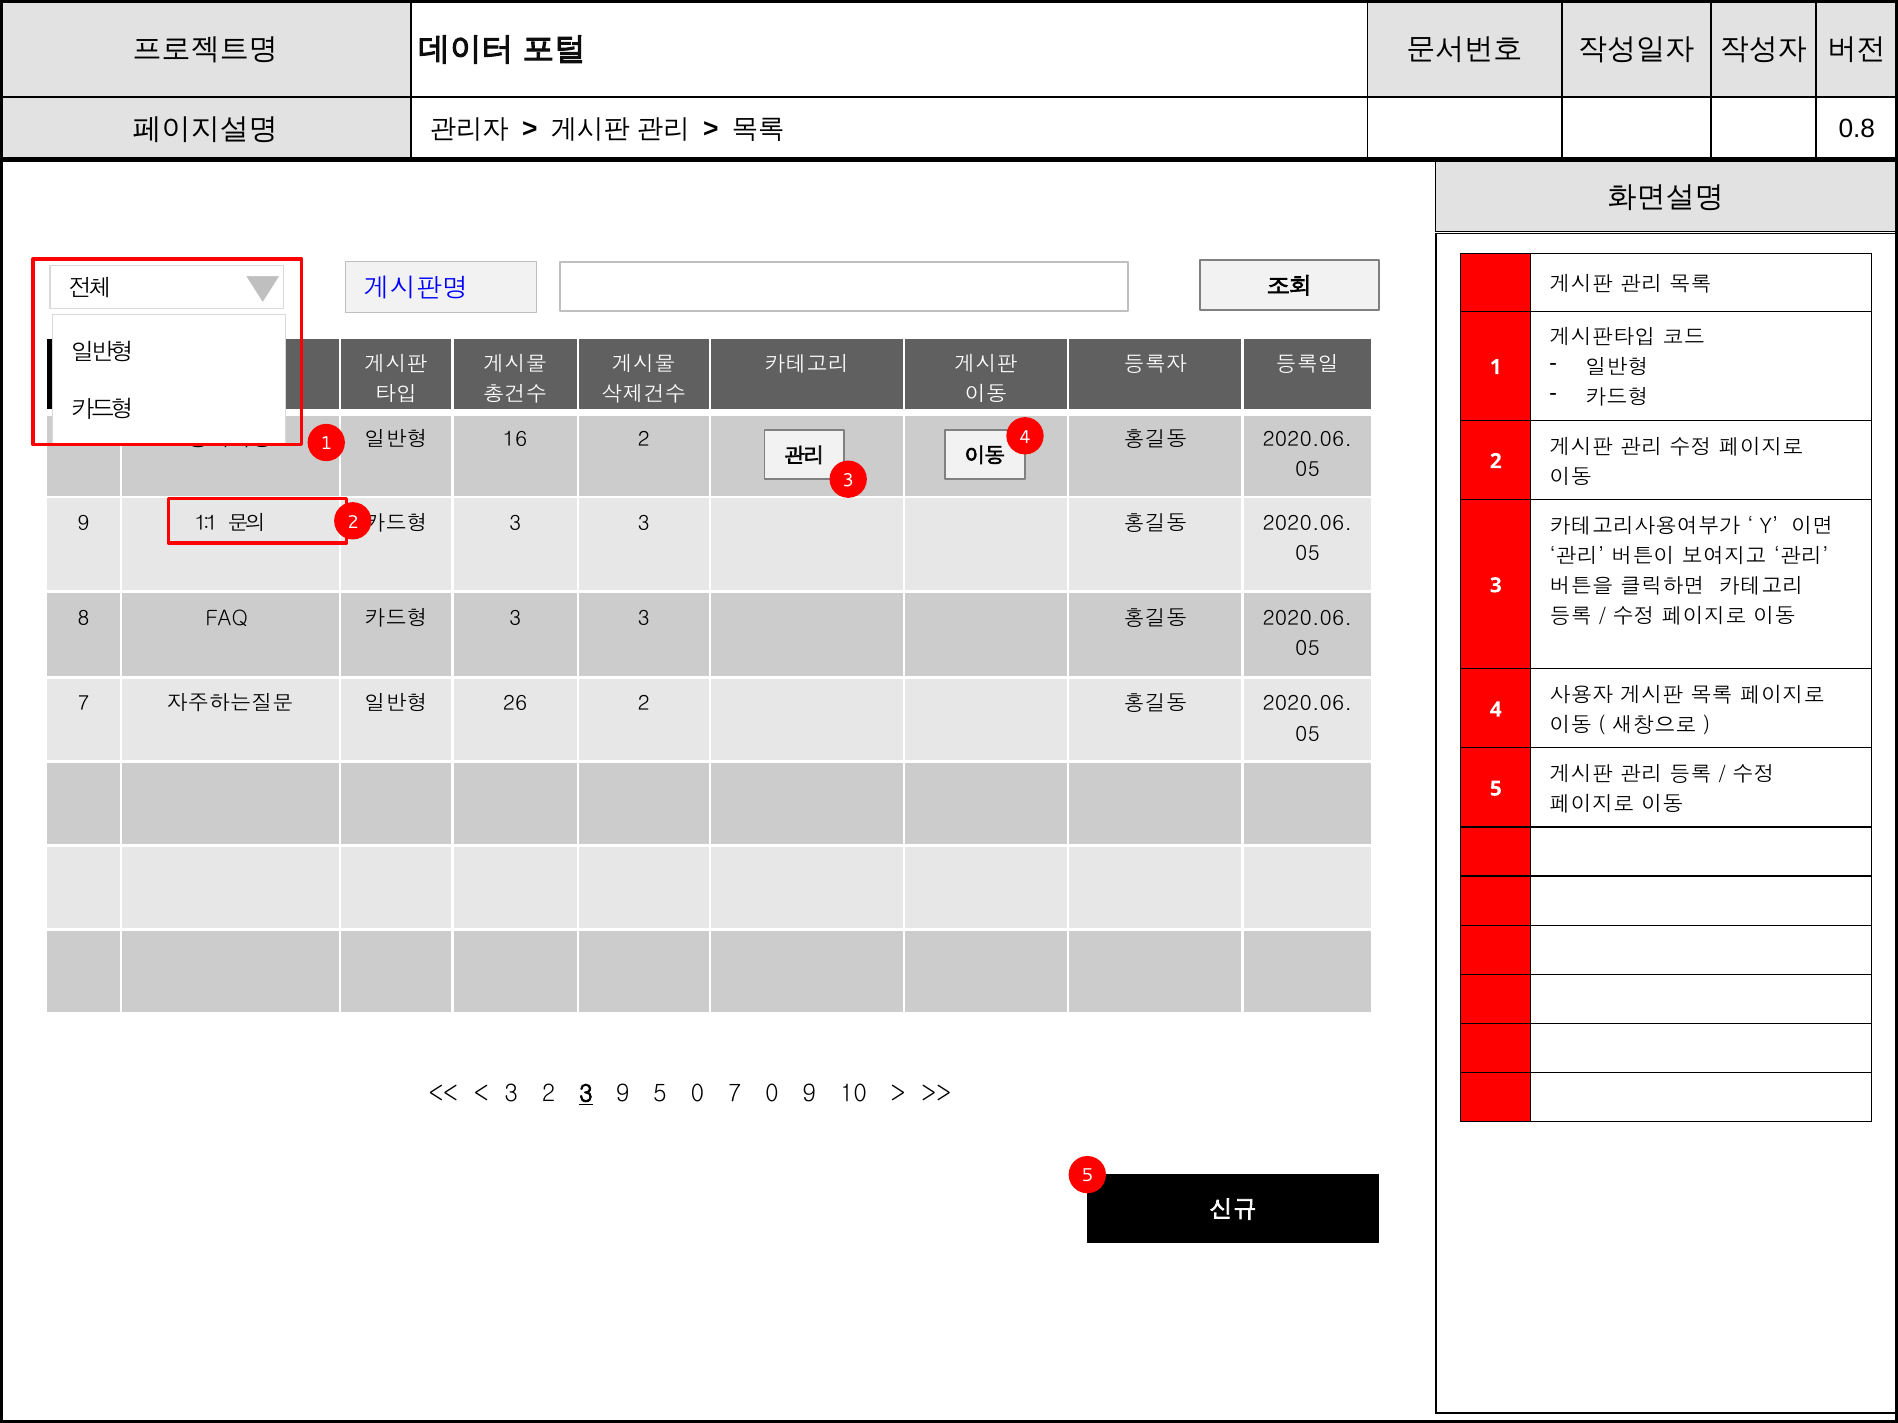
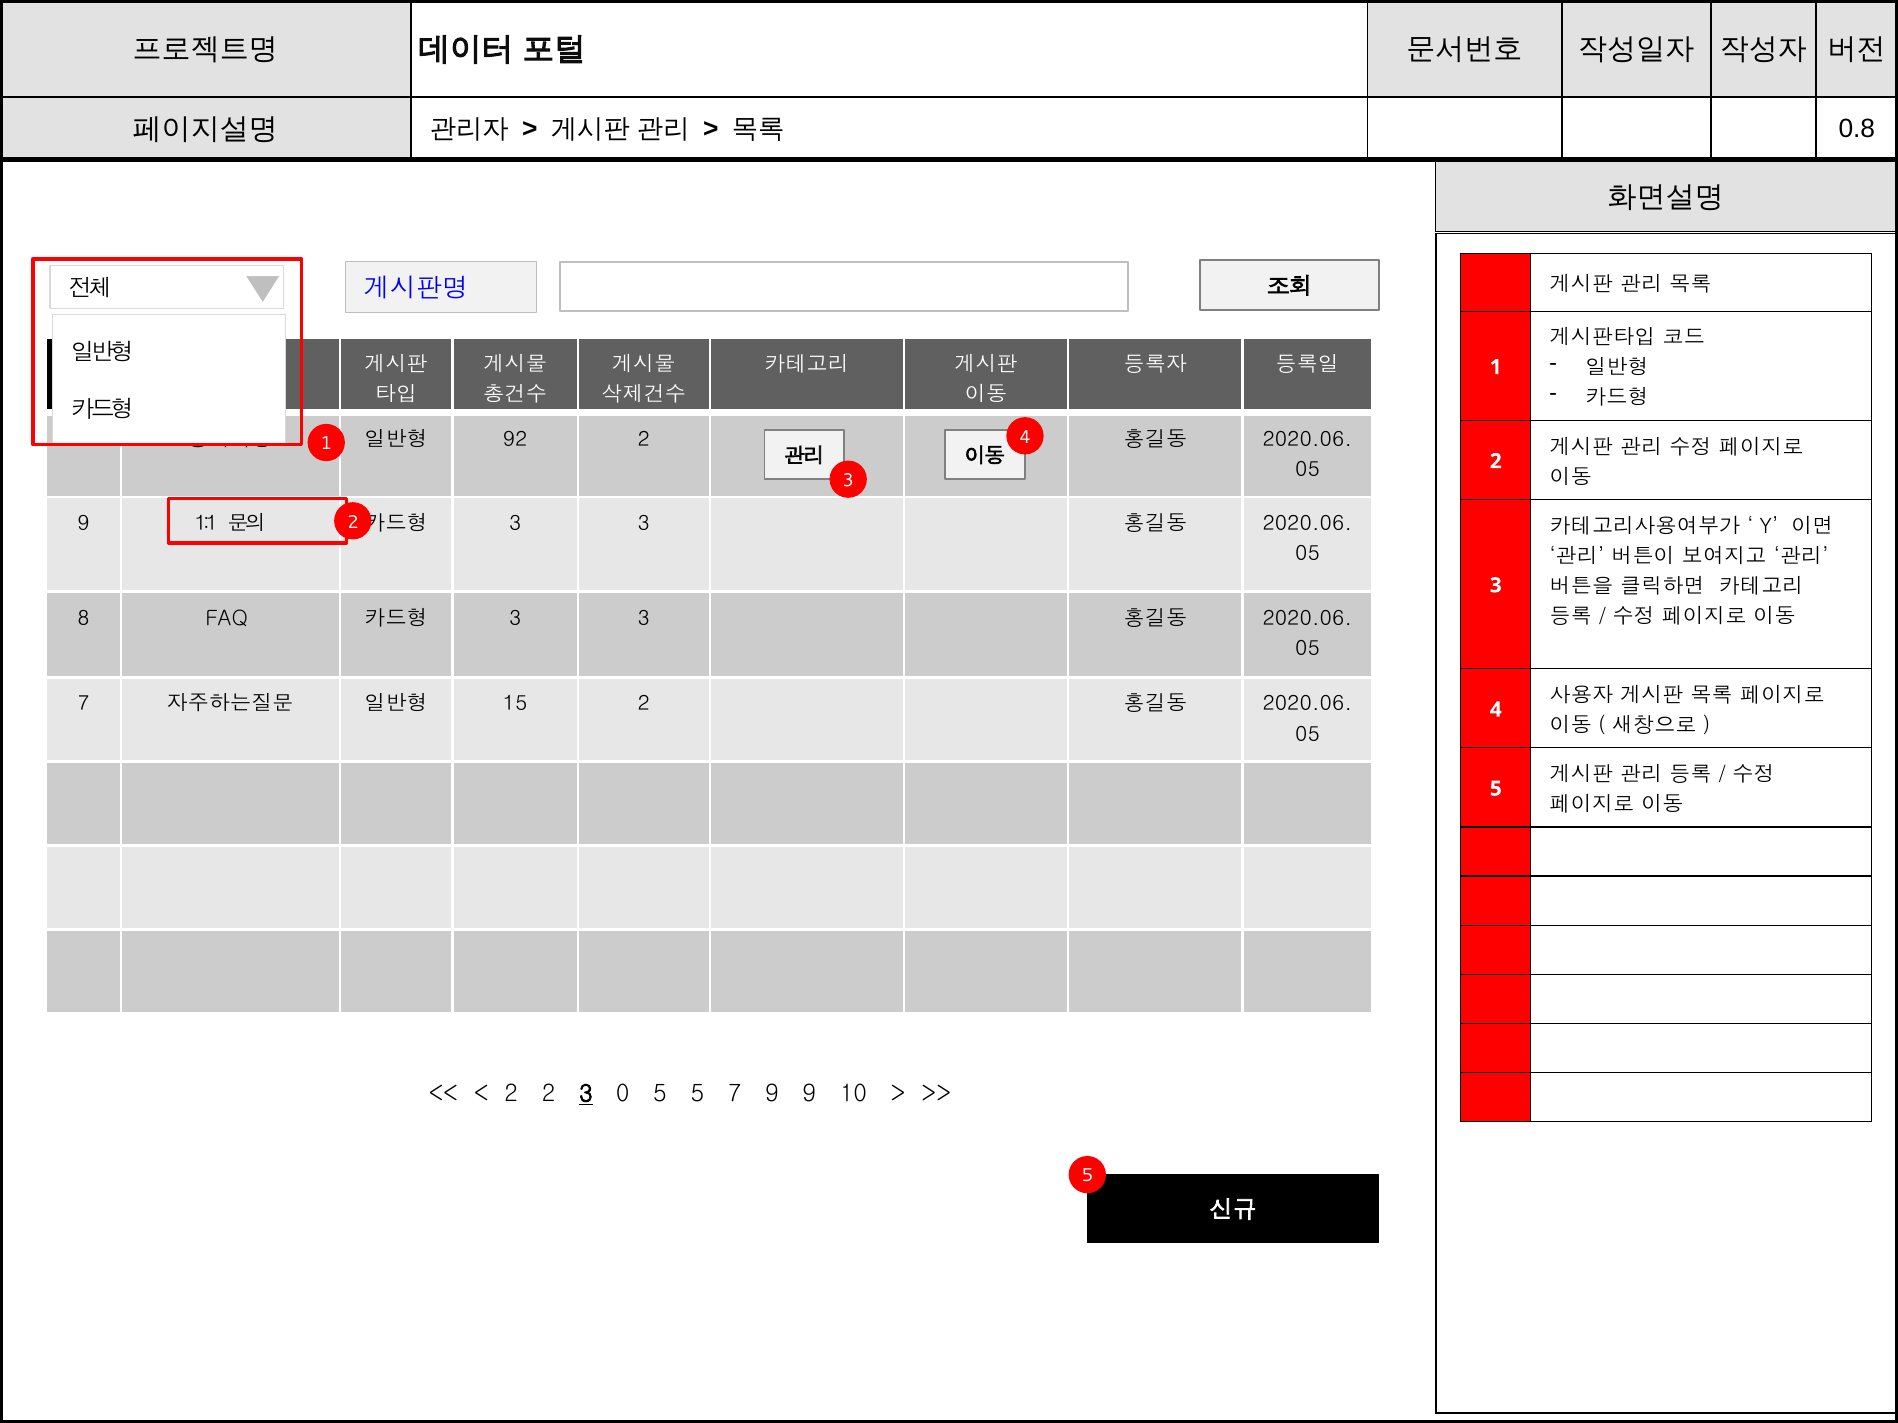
16: 16 -> 92 (515, 439)
26: 26 -> 15 (515, 704)
3: 3 -> 2 (511, 1094)
3 9: 9 -> 0 (623, 1094)
5 0: 0 -> 5 (697, 1094)
7 0: 0 -> 9 (772, 1094)
